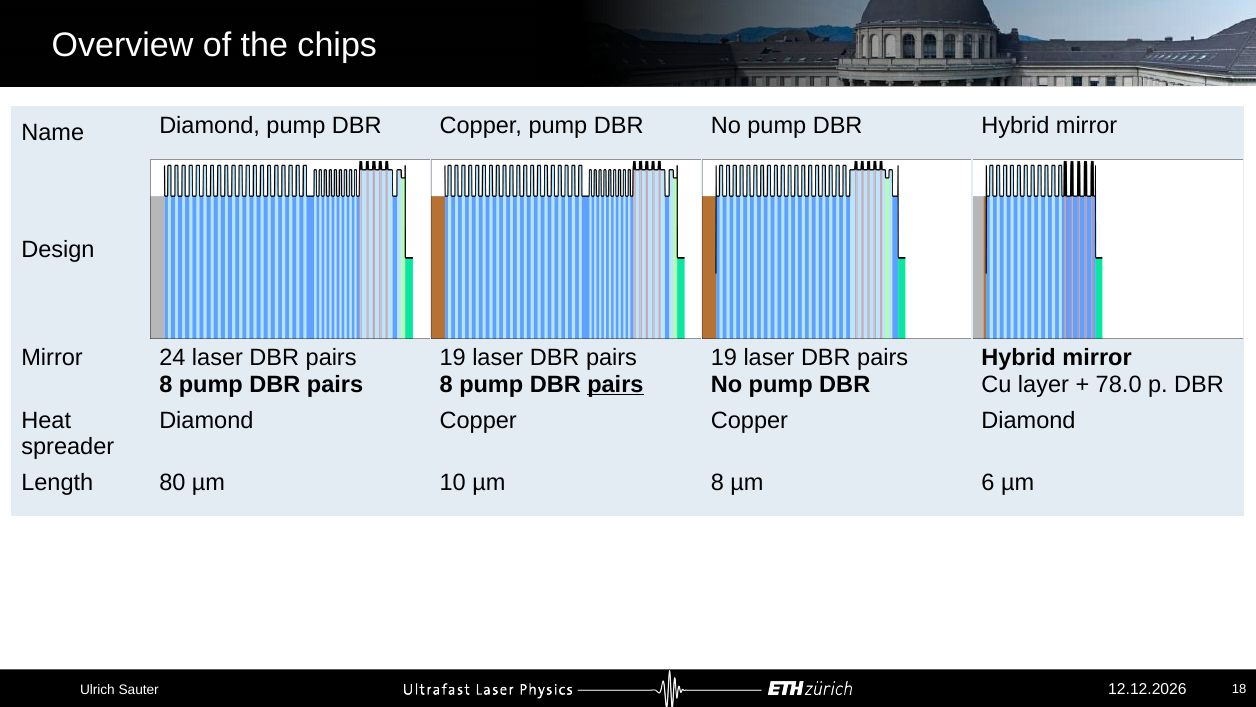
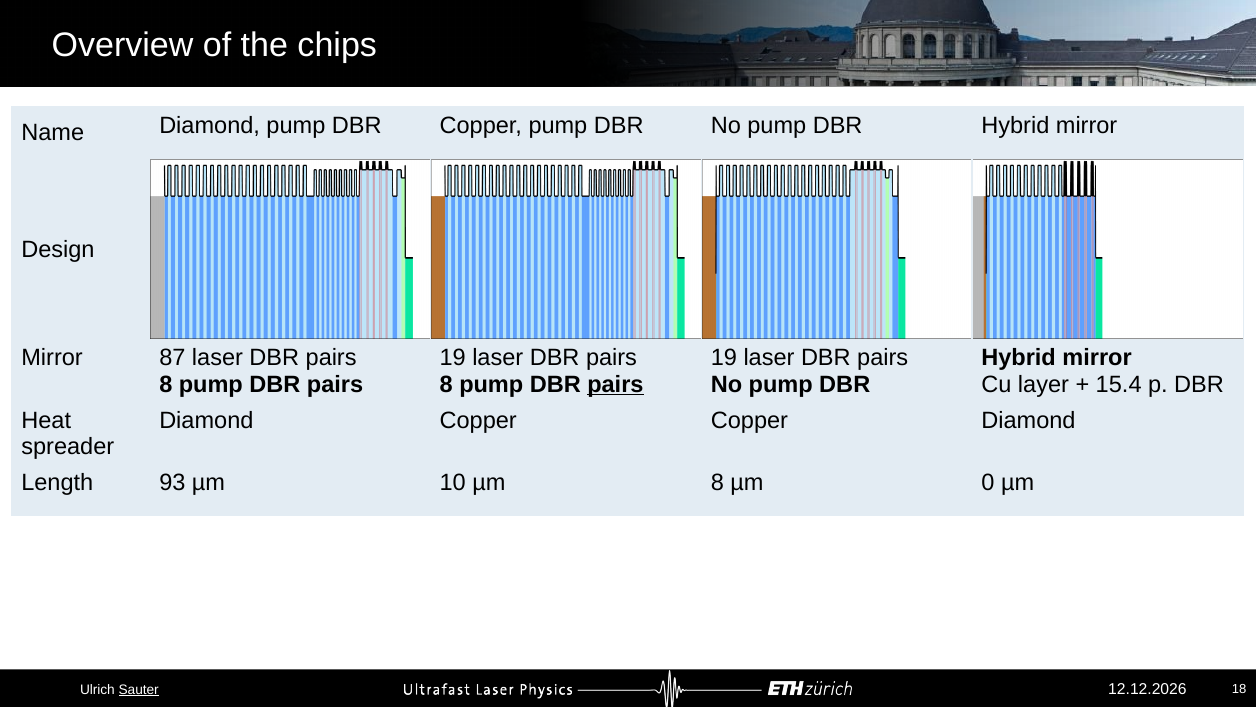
24: 24 -> 87 (172, 358)
78.0: 78.0 -> 15.4 (1119, 384)
80: 80 -> 93 (172, 482)
6: 6 -> 0 (988, 482)
Sauter underline: none -> present (139, 689)
